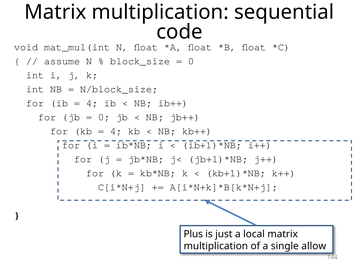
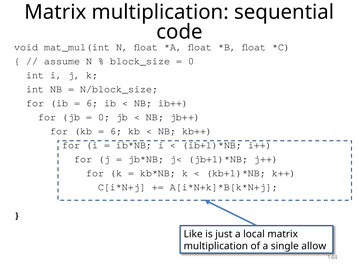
4: 4 -> 6 (92, 103)
4: 4 -> 6 (116, 131)
Plus: Plus -> Like (193, 233)
